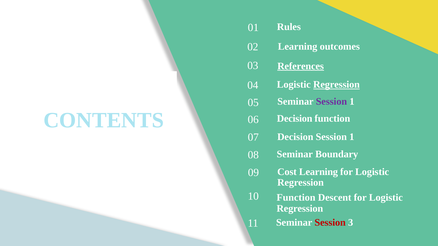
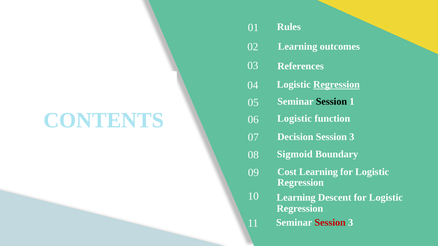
References underline: present -> none (301, 66)
Session colour: purple -> black (331, 102)
Decision: Decision -> Logistic (295, 119)
1: 1 -> 3 (352, 137)
Seminar: Seminar -> Sigmoid (295, 154)
10 Function: Function -> Learning (296, 198)
